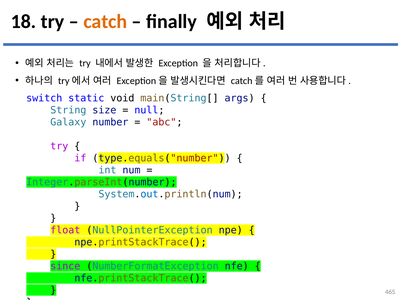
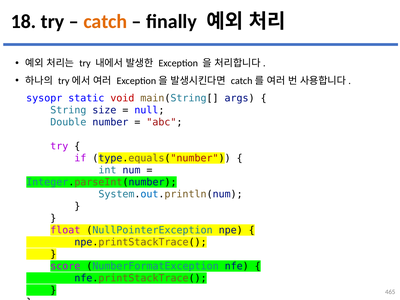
switch: switch -> sysopr (44, 98)
void colour: black -> red (122, 98)
Galaxy: Galaxy -> Double (68, 122)
since: since -> score (65, 266)
